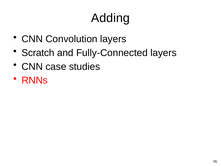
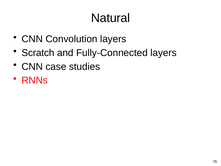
Adding: Adding -> Natural (111, 18)
